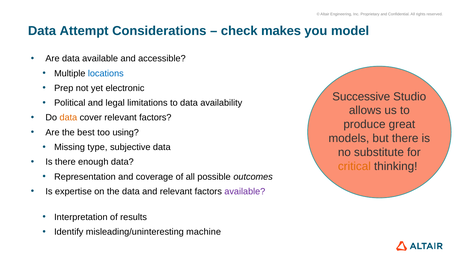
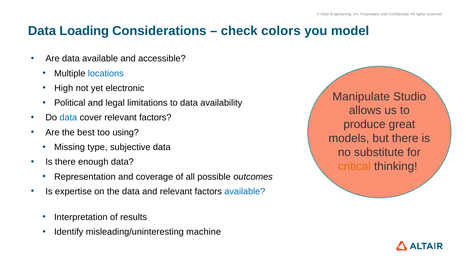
Attempt: Attempt -> Loading (84, 31)
makes: makes -> colors (281, 31)
Prep: Prep -> High (64, 88)
Successive: Successive -> Manipulate (361, 97)
data colour: orange -> blue (68, 118)
available colour: purple -> blue (245, 192)
